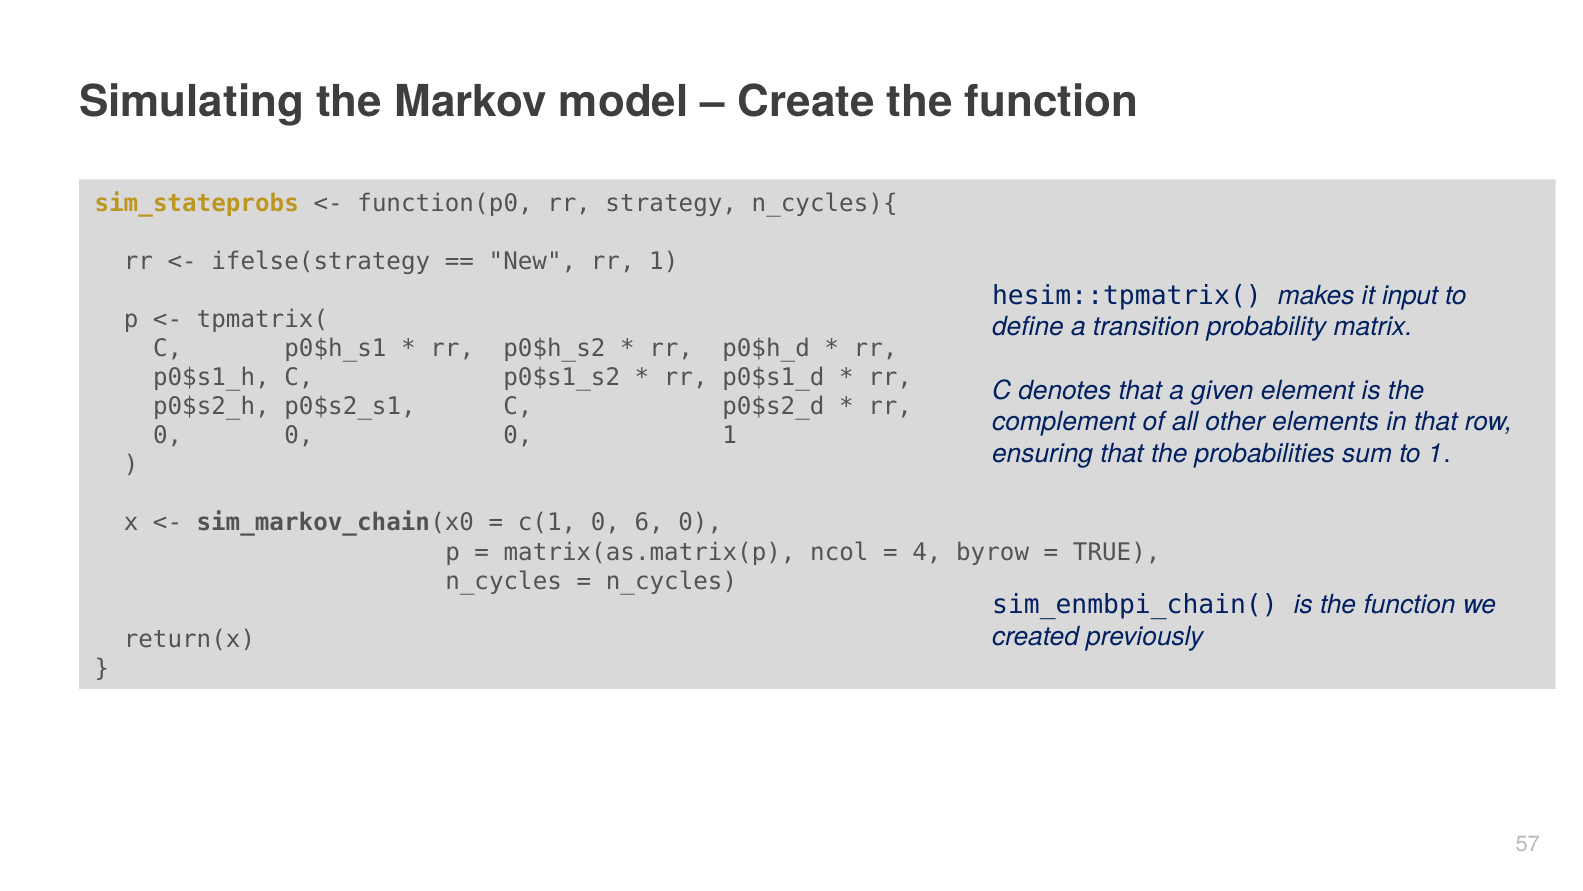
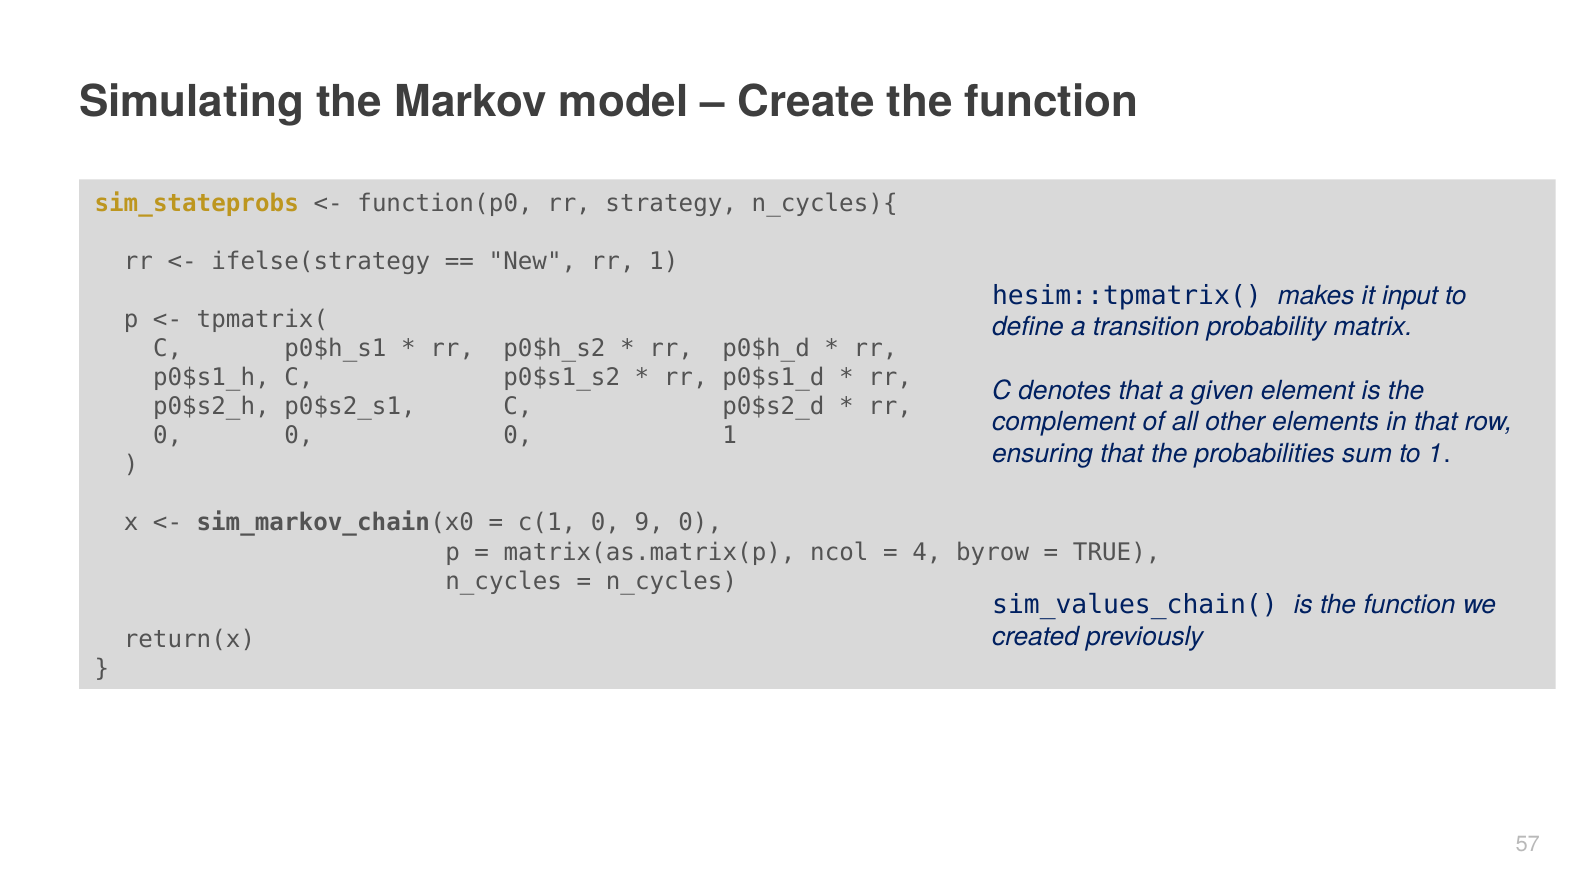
6: 6 -> 9 (649, 523)
sim_enmbpi_chain(: sim_enmbpi_chain( -> sim_values_chain( (1135, 604)
